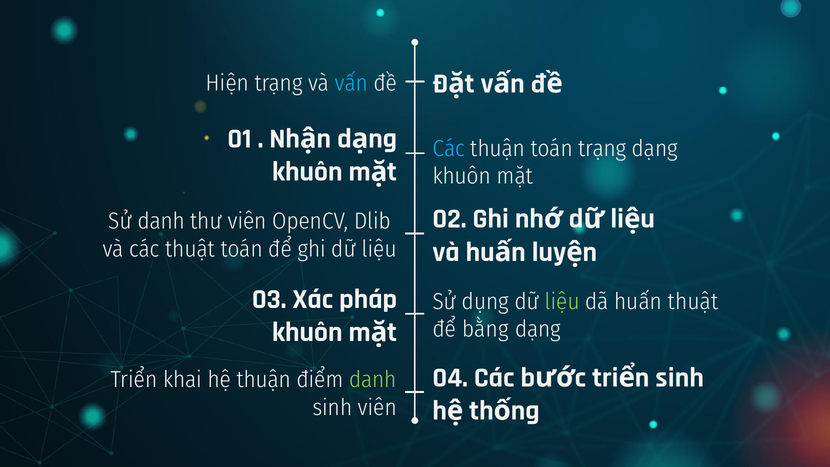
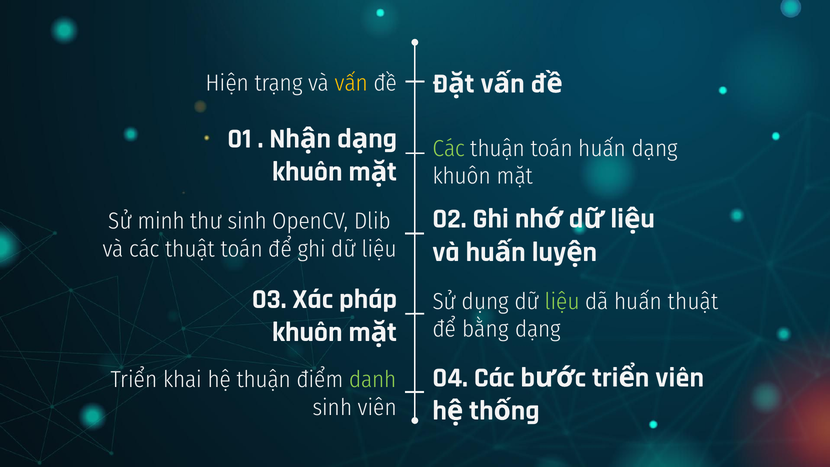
vấn colour: light blue -> yellow (351, 83)
Các colour: light blue -> light green (449, 149)
toán trạng: trạng -> huấn (602, 149)
Sử danh: danh -> minh (161, 221)
thư viên: viên -> sinh (247, 221)
sinh: sinh -> viên (680, 377)
